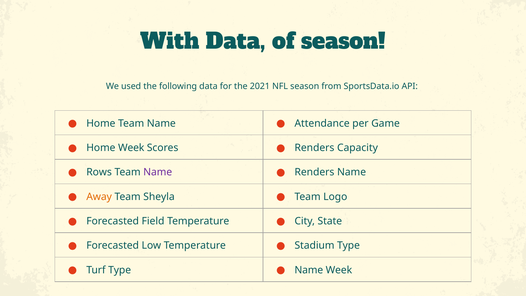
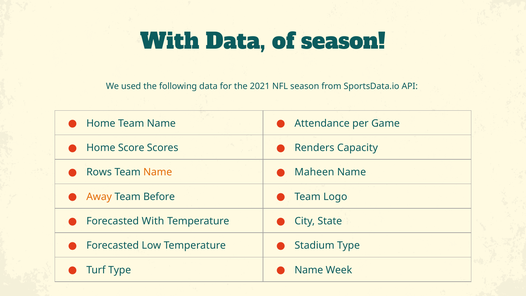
Home Week: Week -> Score (131, 148)
Name colour: purple -> orange (158, 172)
Renders: Renders -> Maheen (314, 172)
Sheyla: Sheyla -> Before (159, 197)
Forecasted Field: Field -> With (153, 221)
